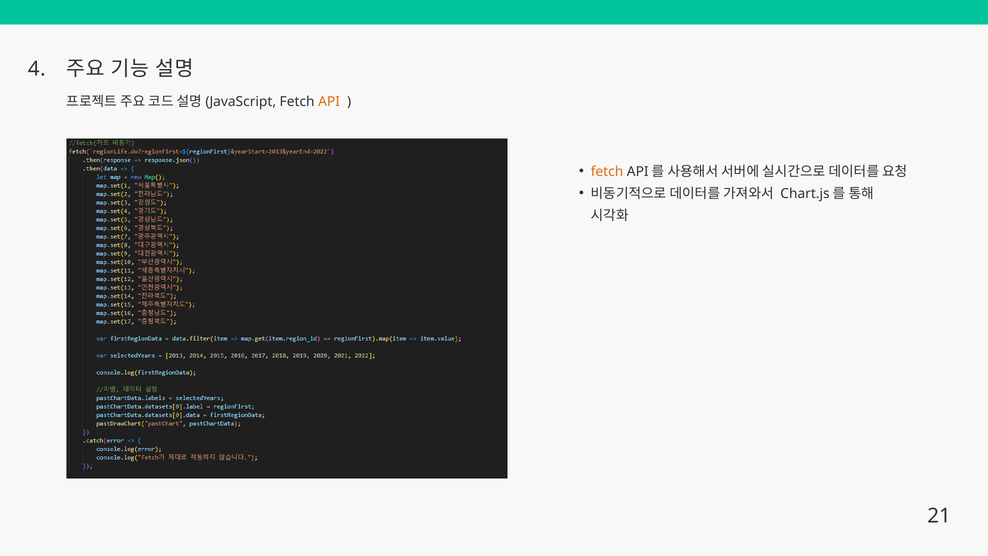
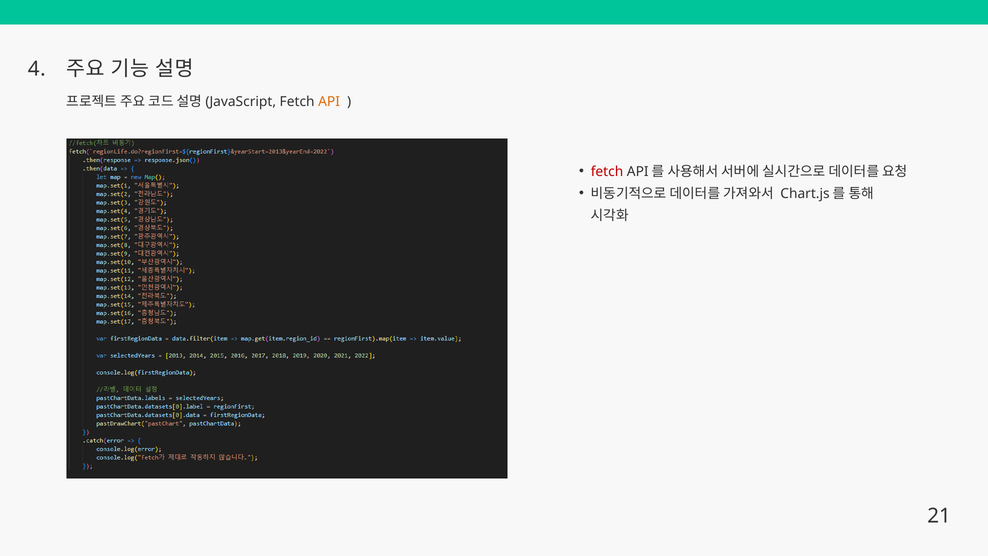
fetch colour: orange -> red (607, 171)
